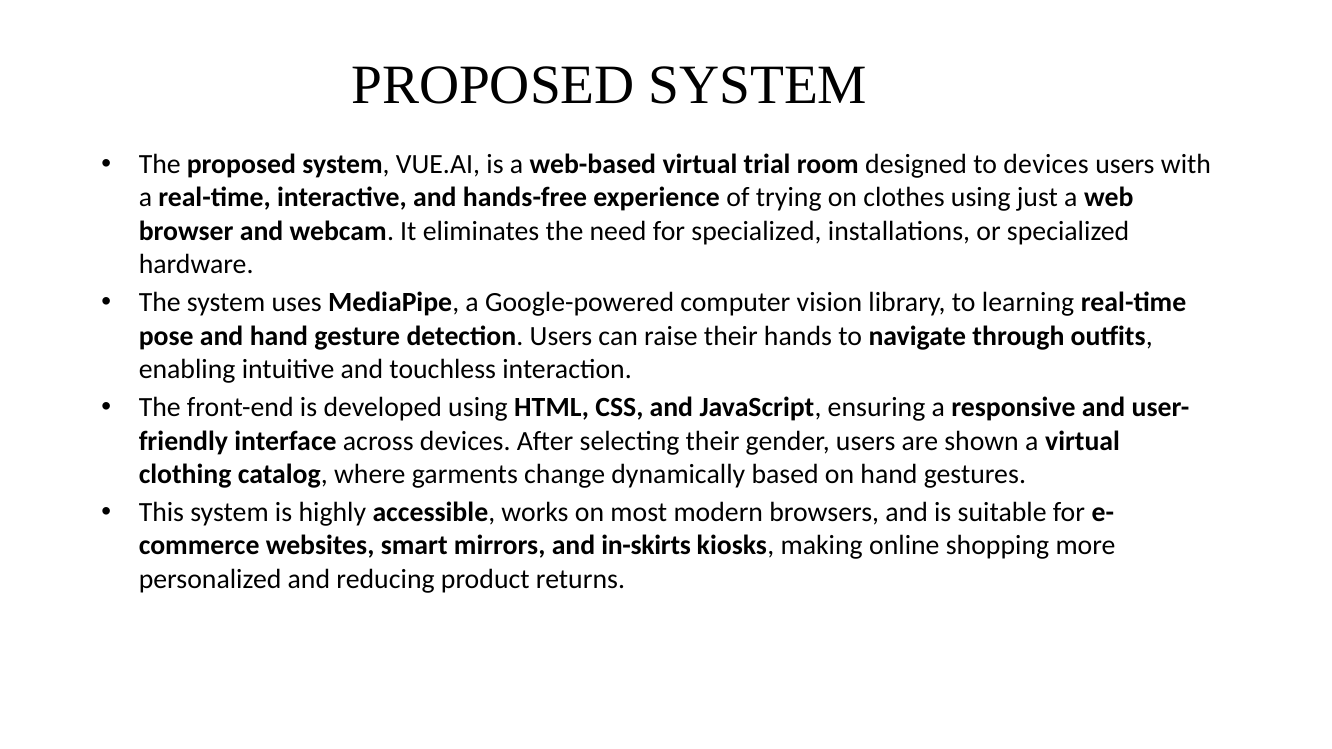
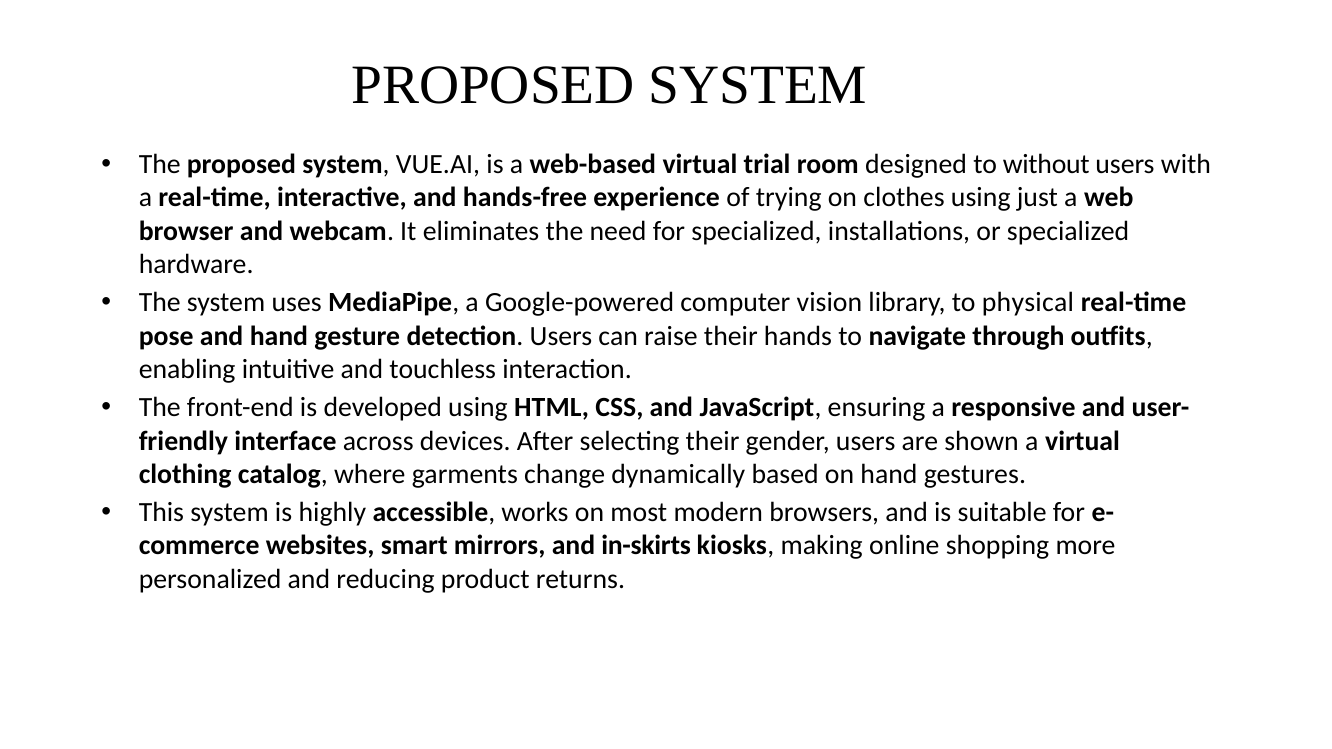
to devices: devices -> without (1046, 165)
learning: learning -> physical (1028, 303)
